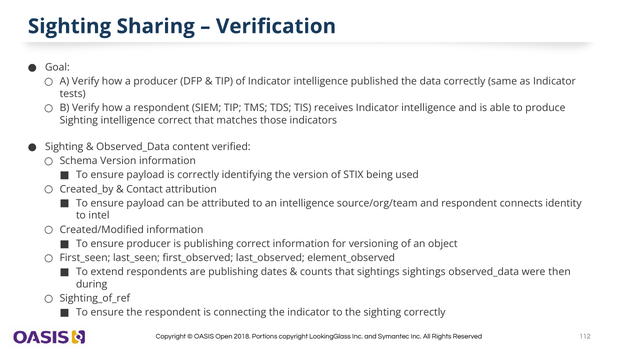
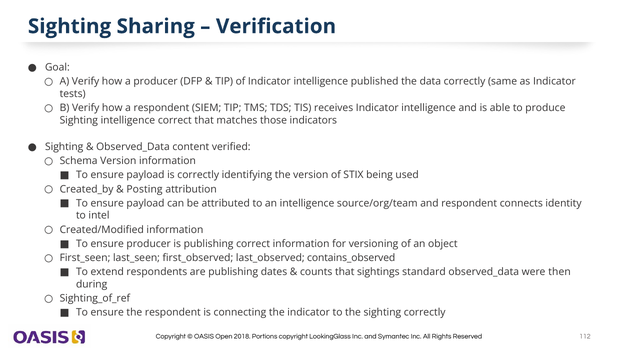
Contact: Contact -> Posting (144, 189)
element_observed: element_observed -> contains_observed (351, 258)
sightings sightings: sightings -> standard (424, 272)
